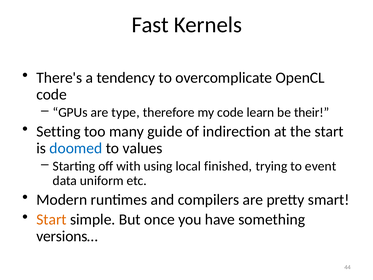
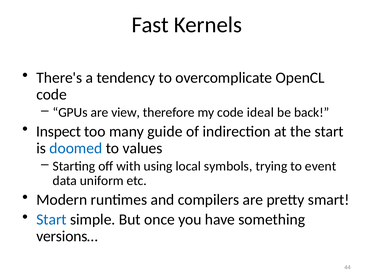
type: type -> view (126, 112)
learn: learn -> ideal (260, 112)
their: their -> back (312, 112)
Setting: Setting -> Inspect (59, 131)
finished: finished -> symbols (228, 166)
Start colour: orange -> blue (51, 219)
